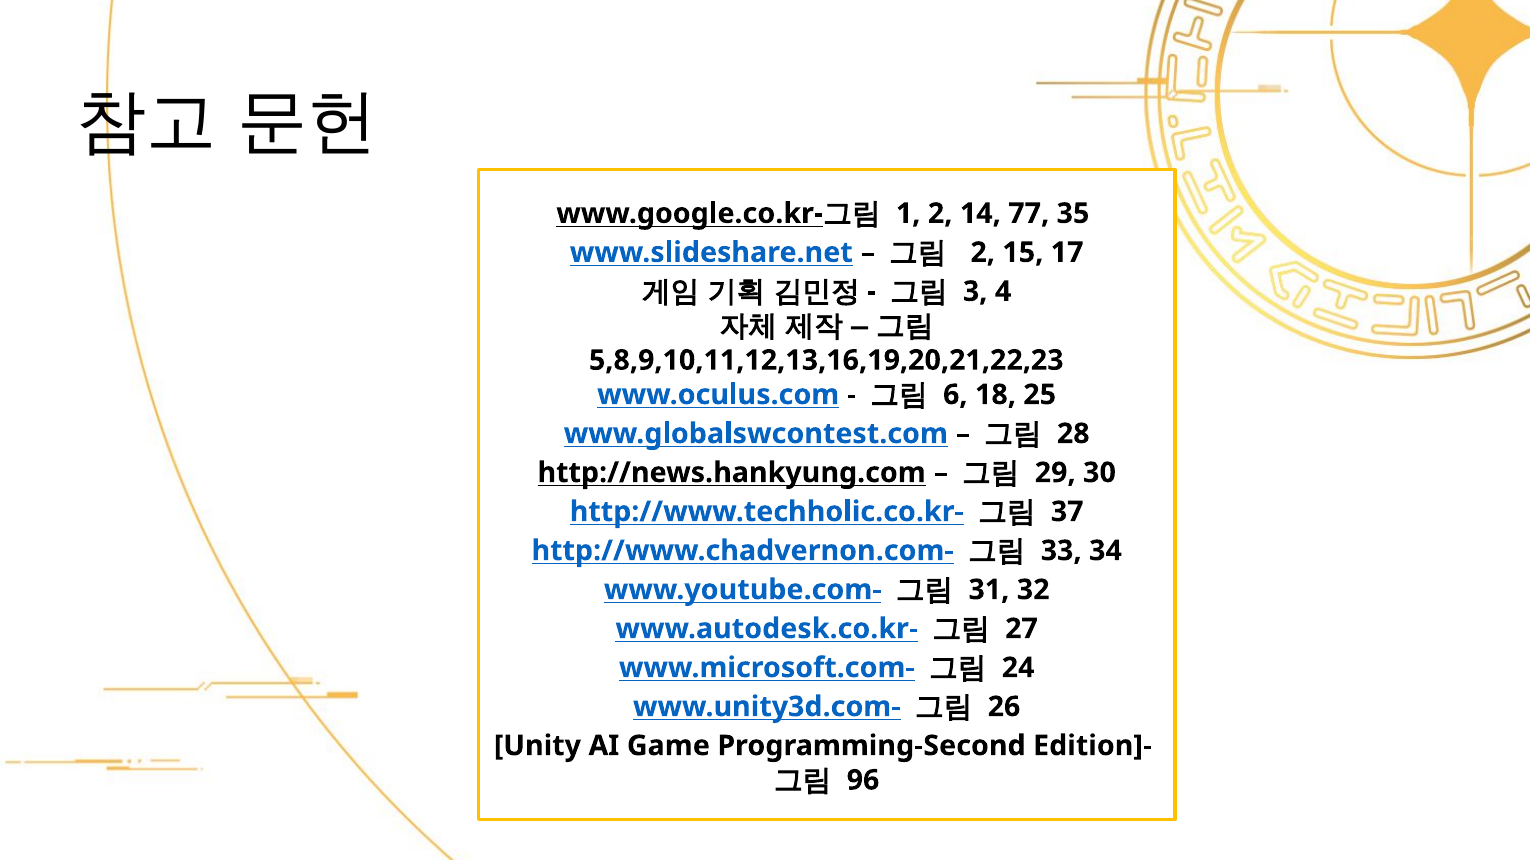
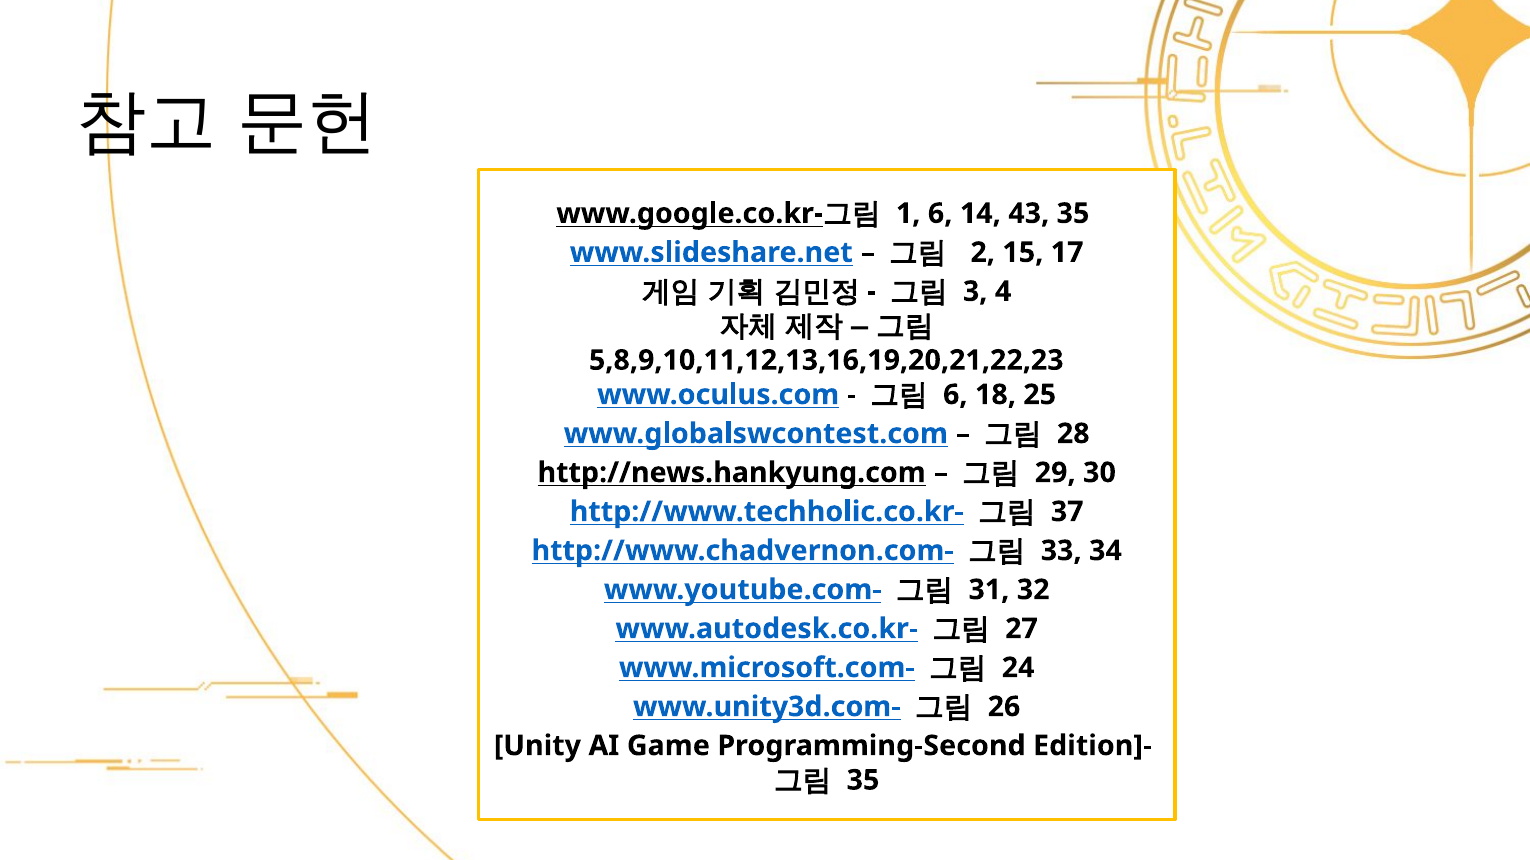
1 2: 2 -> 6 (940, 214)
77: 77 -> 43 (1029, 214)
96: 96 -> 35 (863, 781)
